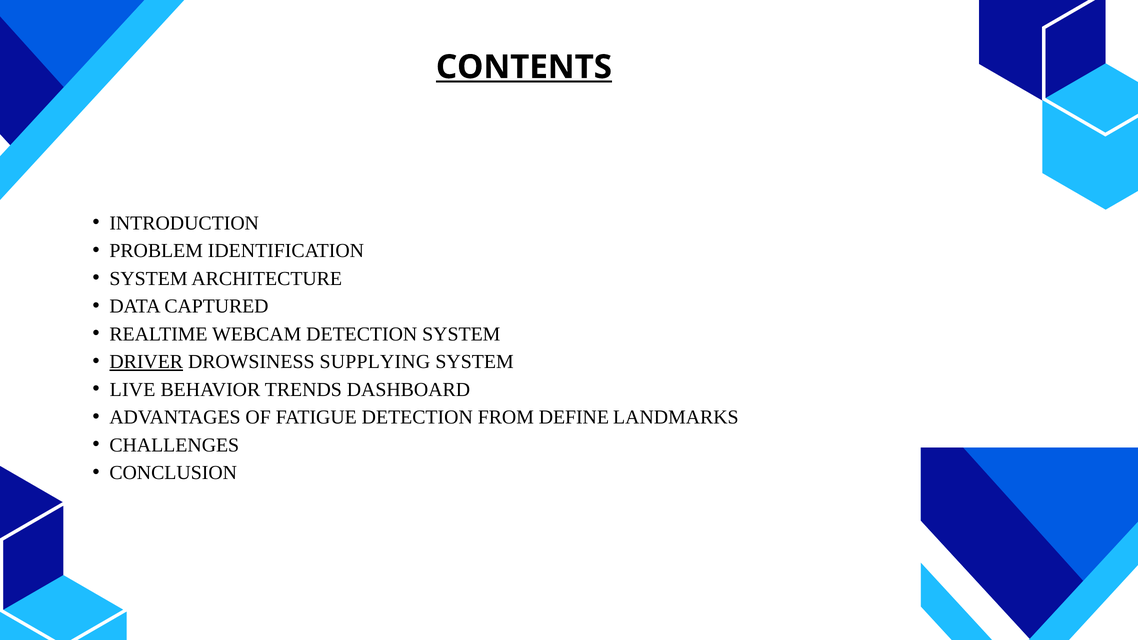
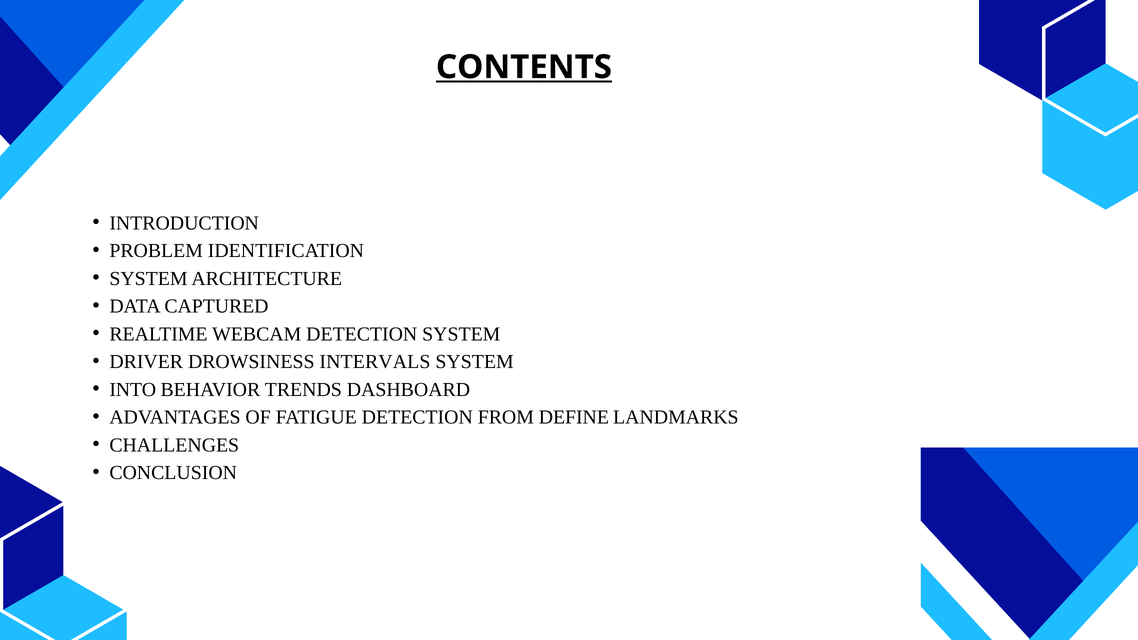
DRIVER underline: present -> none (146, 362)
SUPPLYING: SUPPLYING -> INTERVALS (375, 362)
LIVE: LIVE -> INTO (133, 390)
